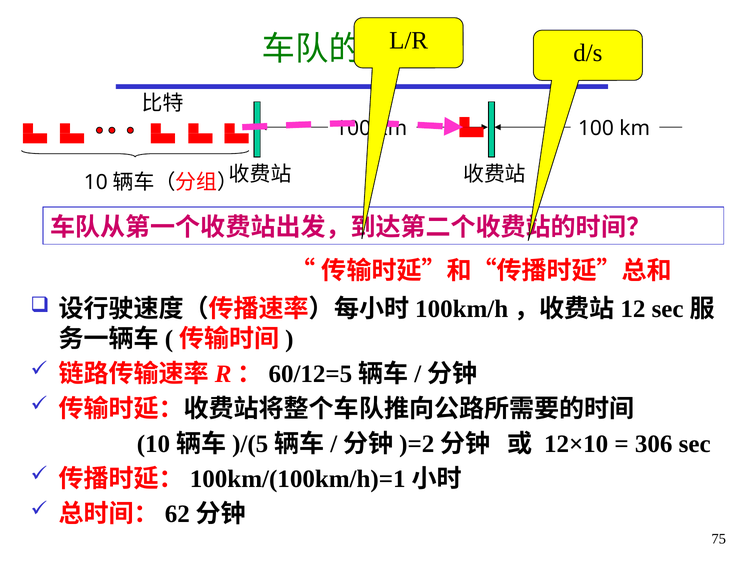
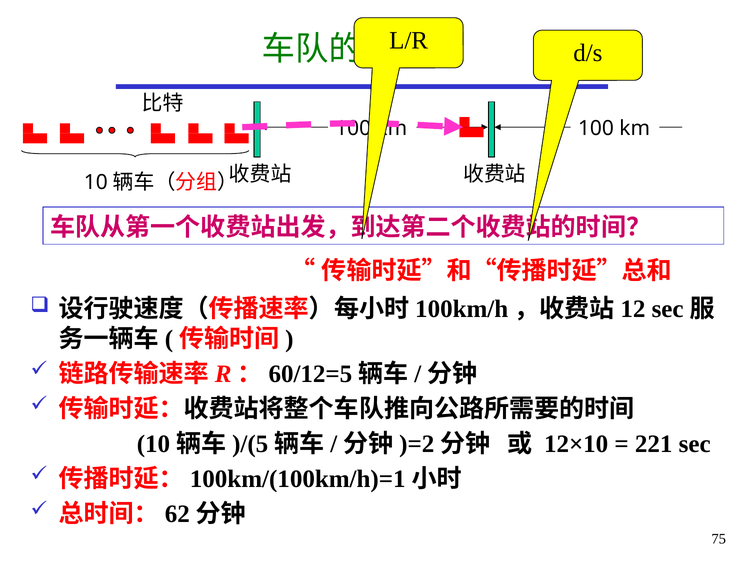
306: 306 -> 221 (654, 444)
